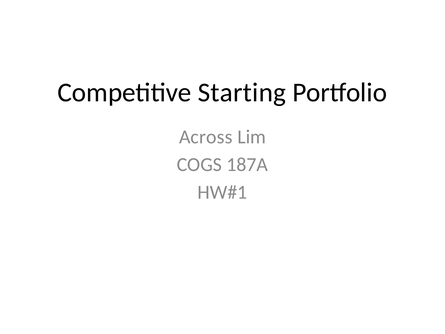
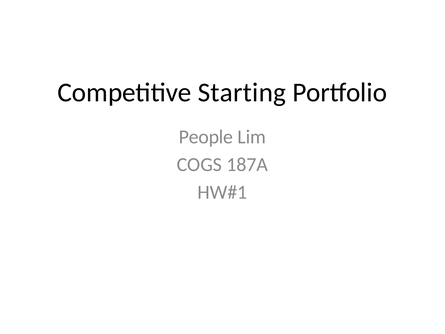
Across: Across -> People (206, 137)
